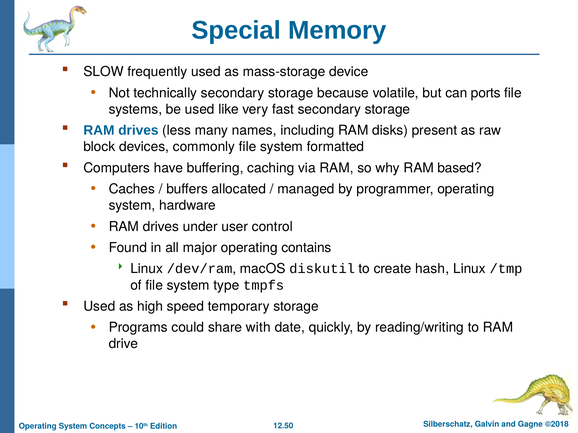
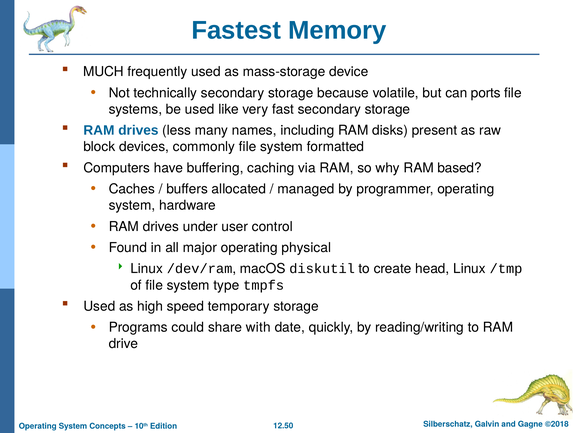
Special: Special -> Fastest (236, 31)
SLOW: SLOW -> MUCH (104, 72)
contains: contains -> physical (306, 248)
hash: hash -> head (432, 269)
